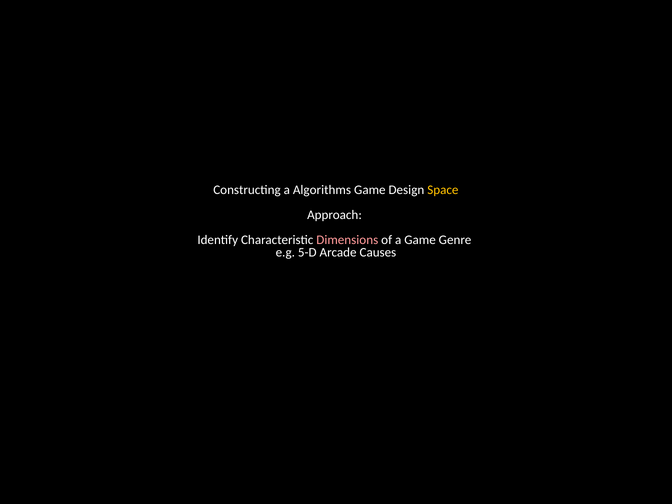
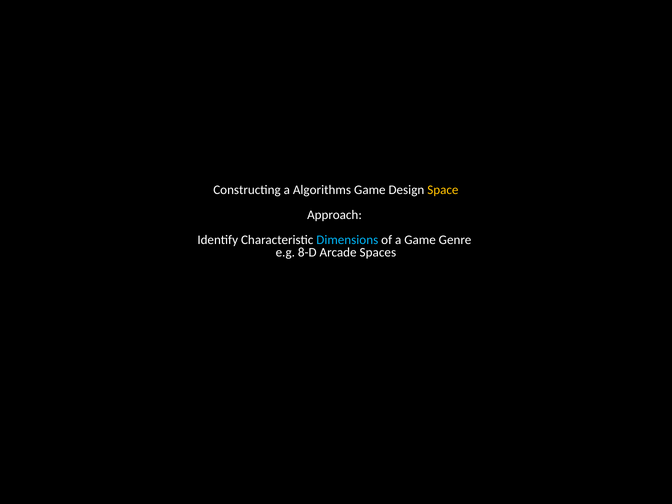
Dimensions colour: pink -> light blue (347, 240)
5-D: 5-D -> 8-D (307, 252)
Causes: Causes -> Spaces (378, 252)
